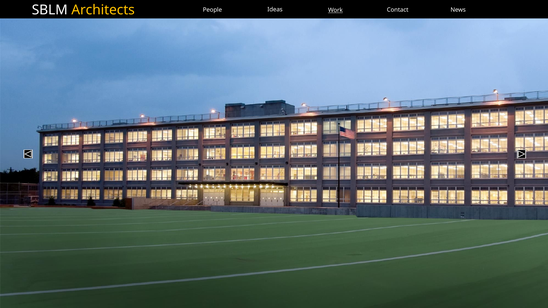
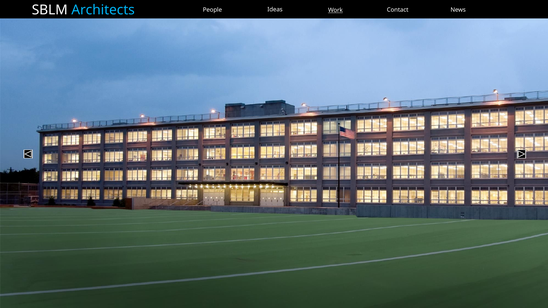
Architects colour: yellow -> light blue (103, 10)
